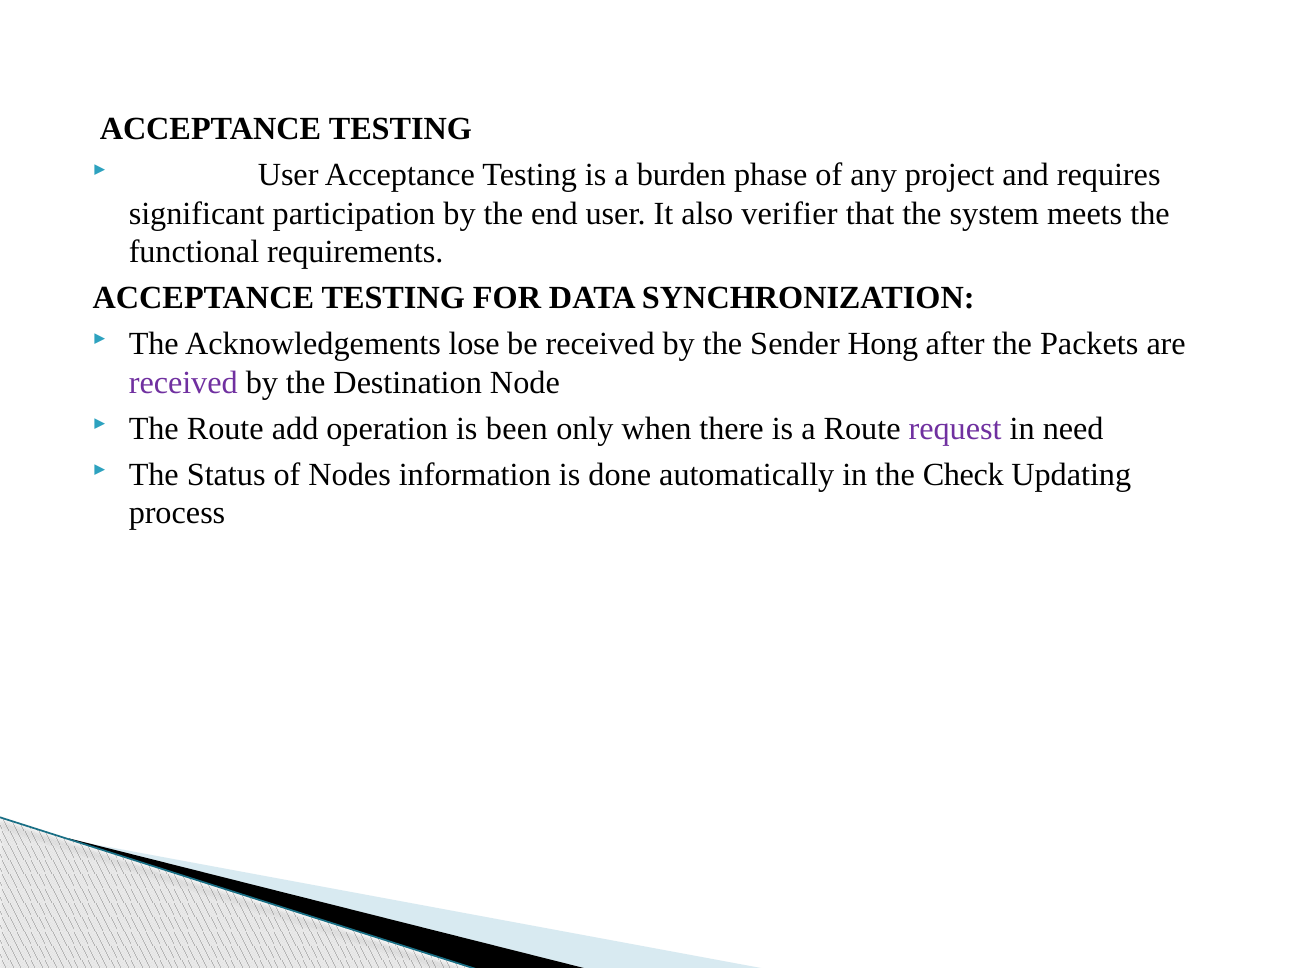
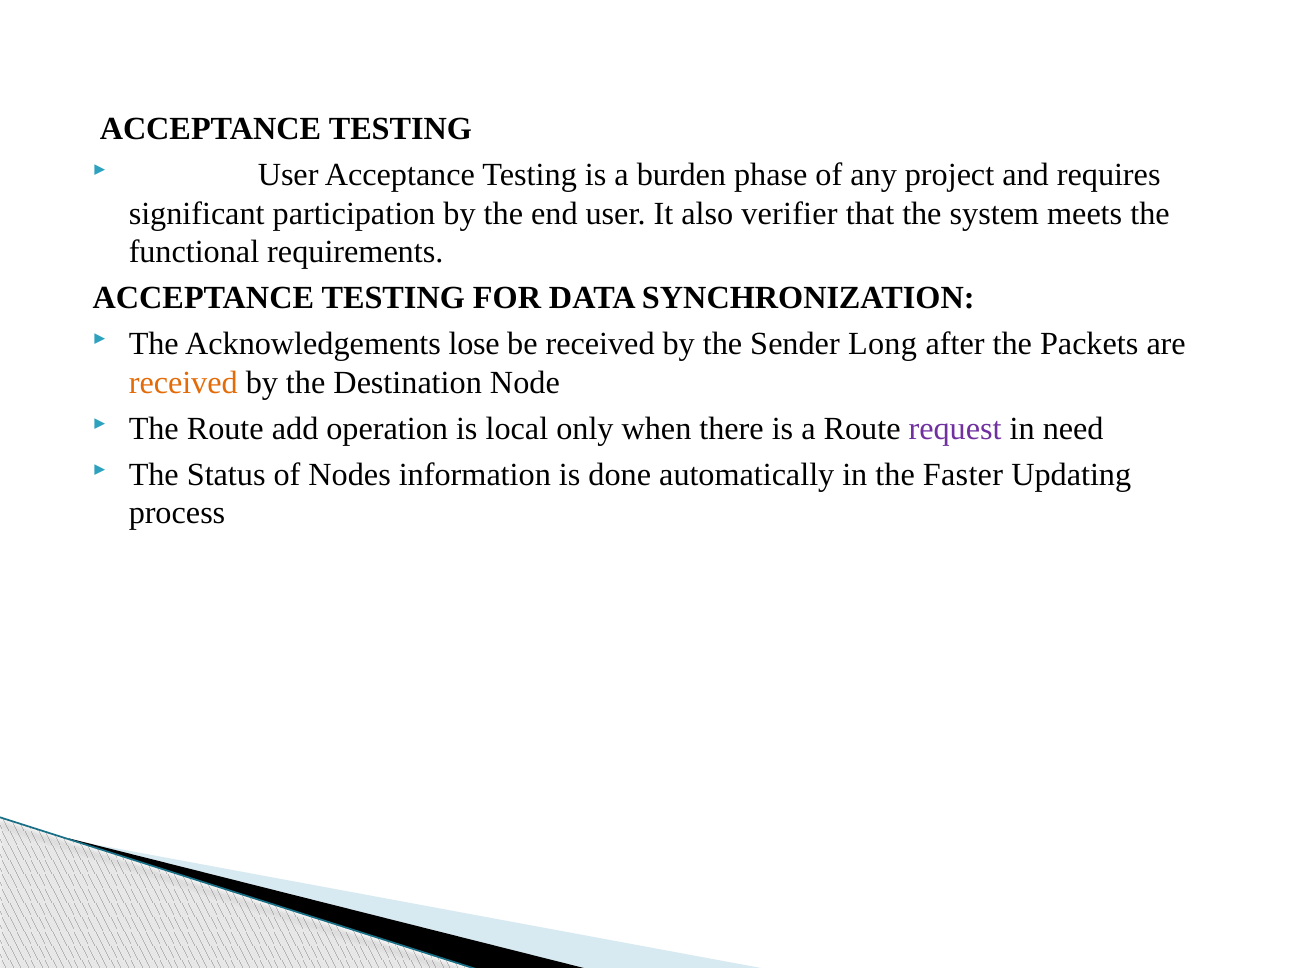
Hong: Hong -> Long (883, 344)
received colour: purple -> orange (183, 382)
been: been -> local (517, 428)
Check: Check -> Faster (963, 474)
